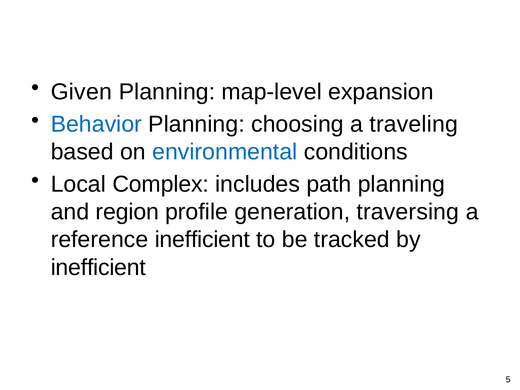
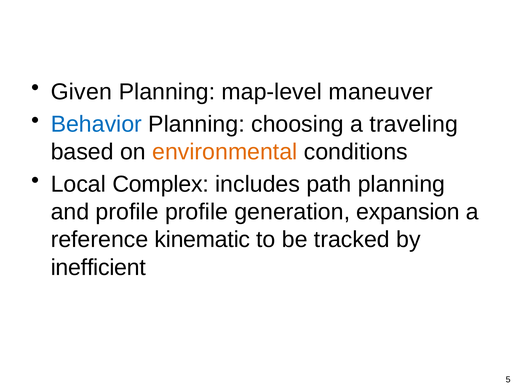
expansion: expansion -> maneuver (381, 92)
environmental colour: blue -> orange (225, 152)
and region: region -> profile (127, 212)
traversing: traversing -> expansion (408, 212)
reference inefficient: inefficient -> kinematic (202, 240)
